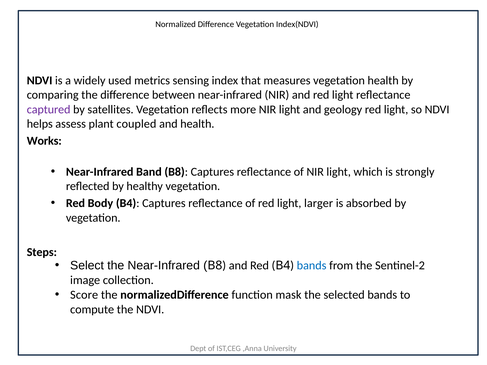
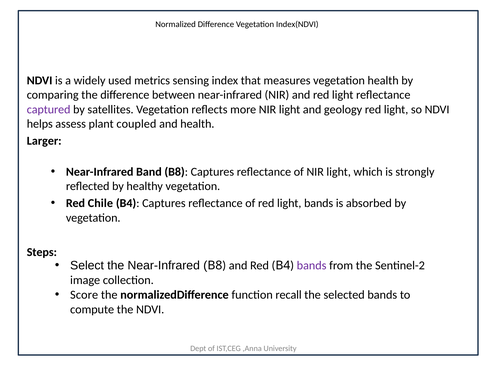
Works: Works -> Larger (44, 141)
Body: Body -> Chile (100, 203)
light larger: larger -> bands (319, 203)
bands colour: blue -> purple (312, 266)
mask: mask -> recall (289, 295)
